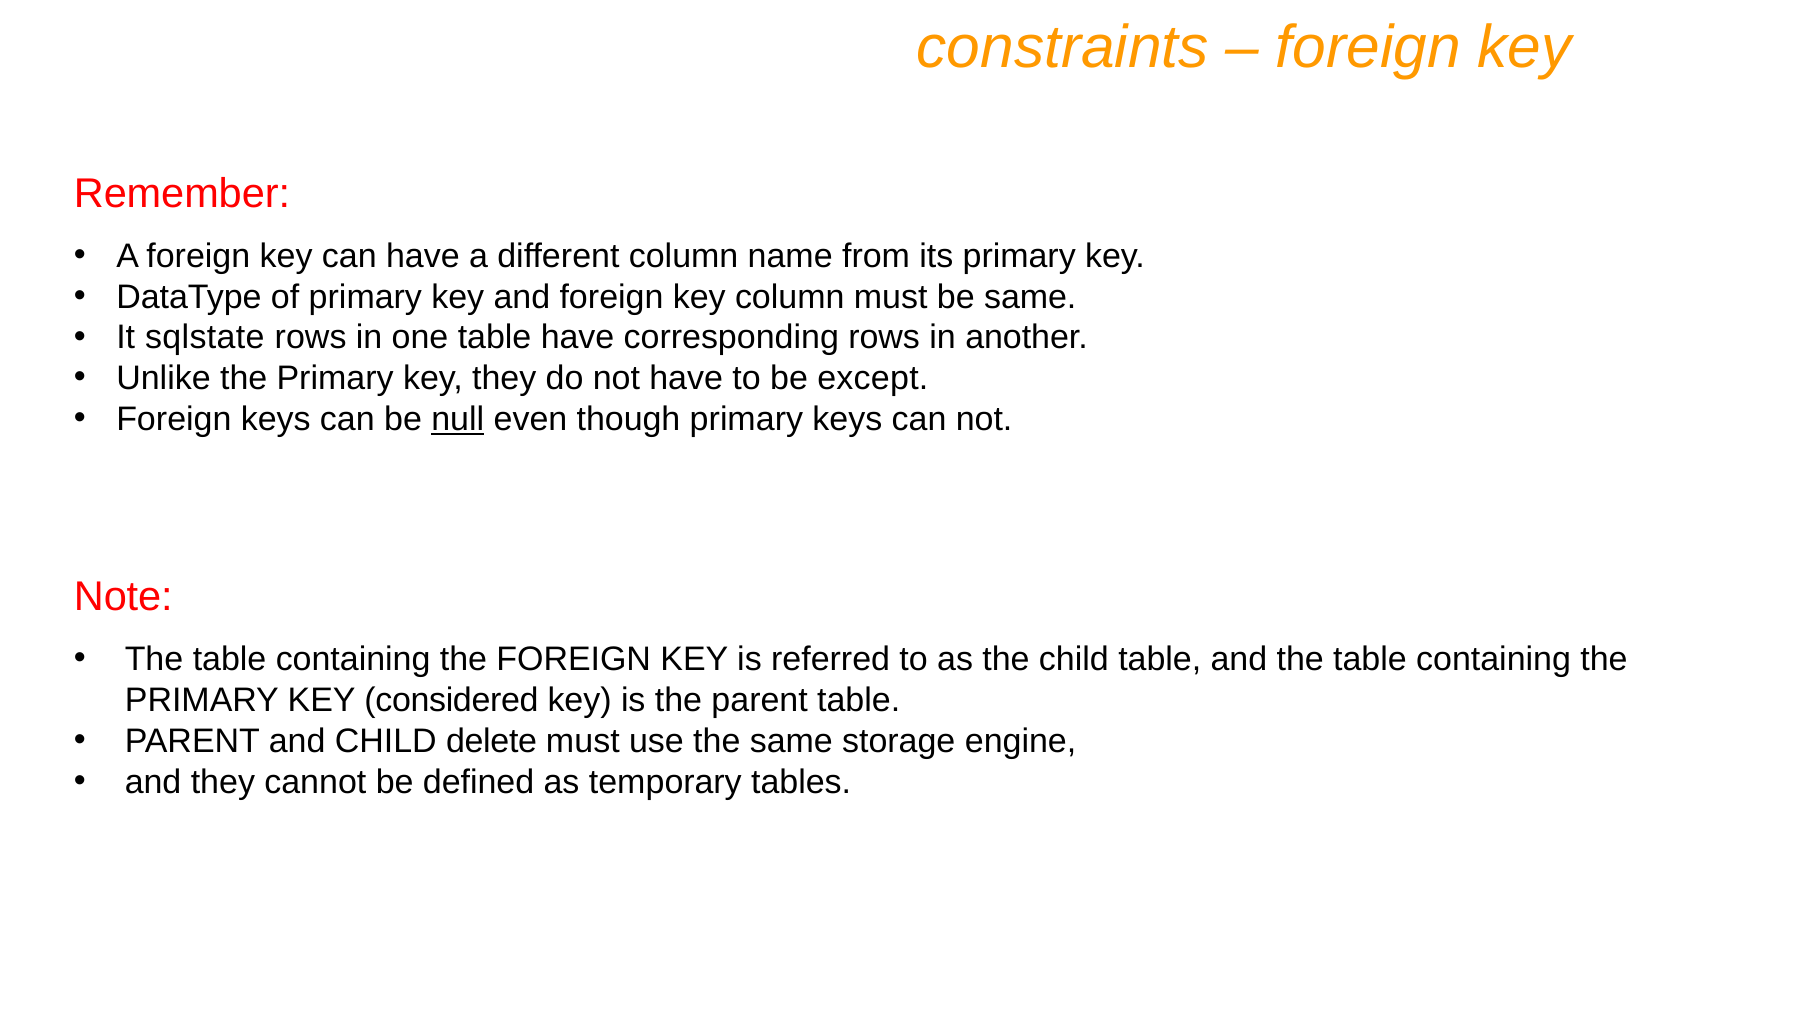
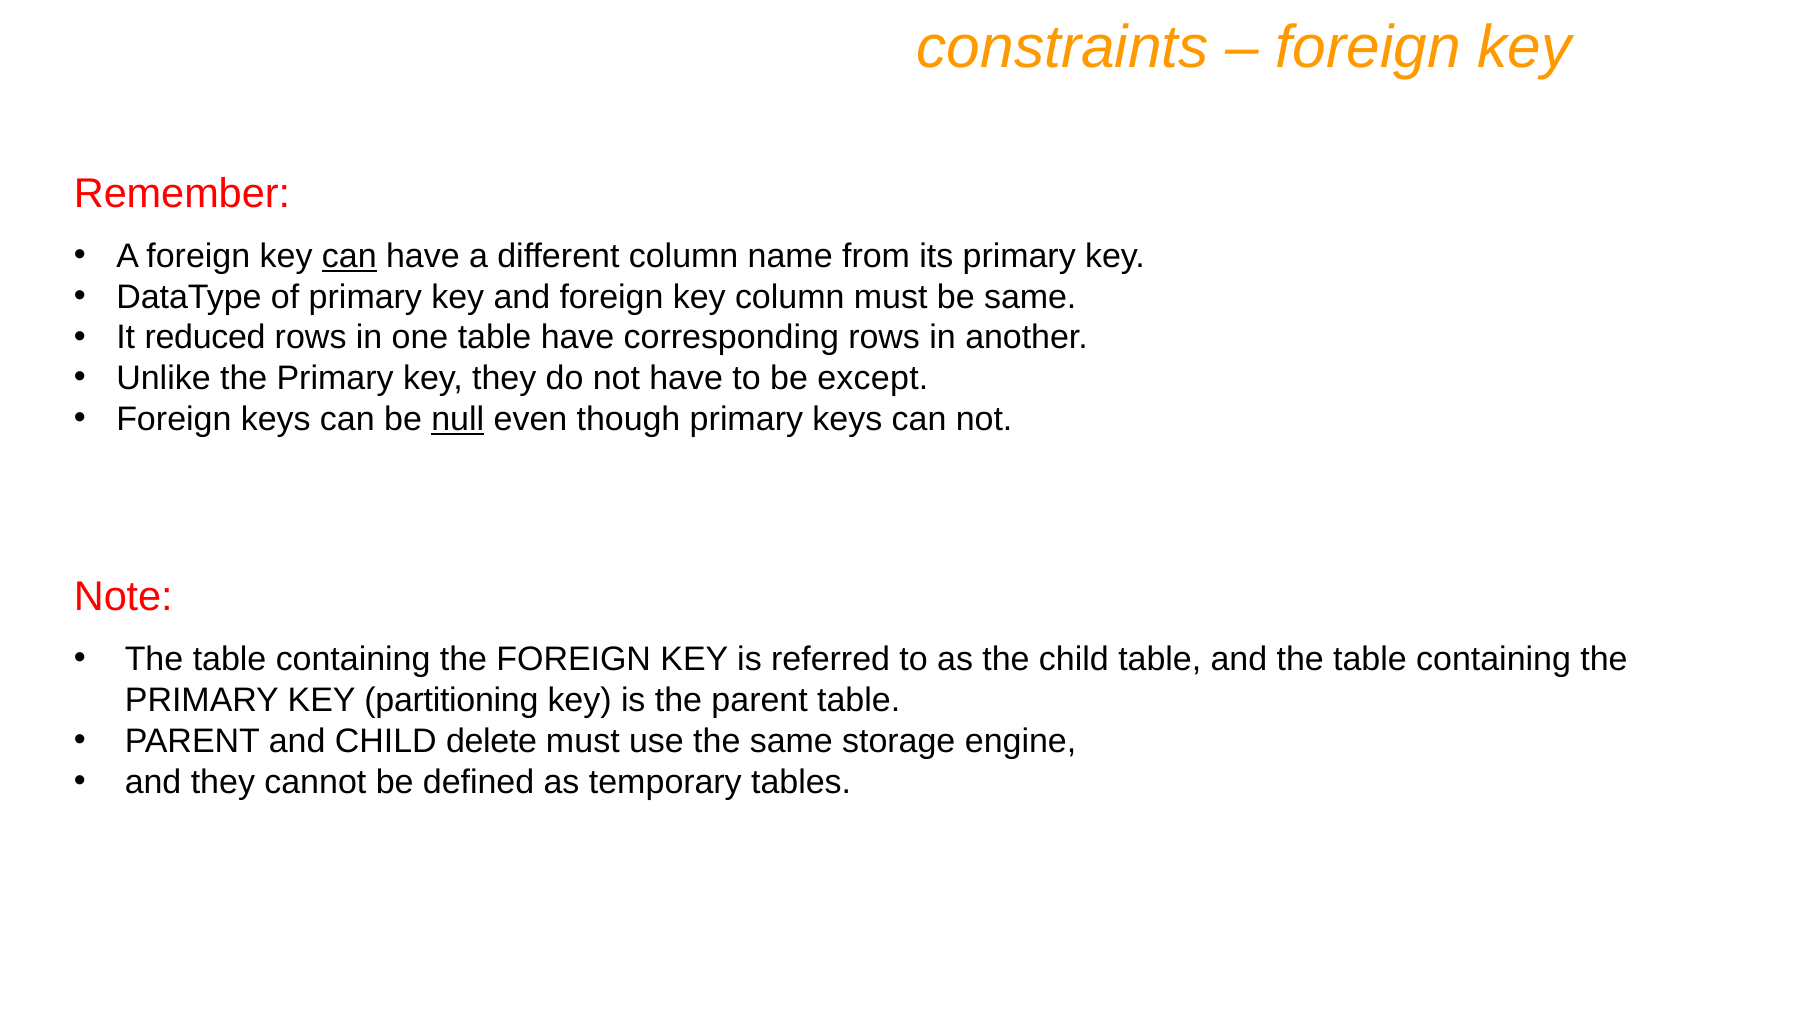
can underline: none -> present (349, 256)
sqlstate: sqlstate -> reduced (205, 338)
considered: considered -> partitioning (451, 700)
